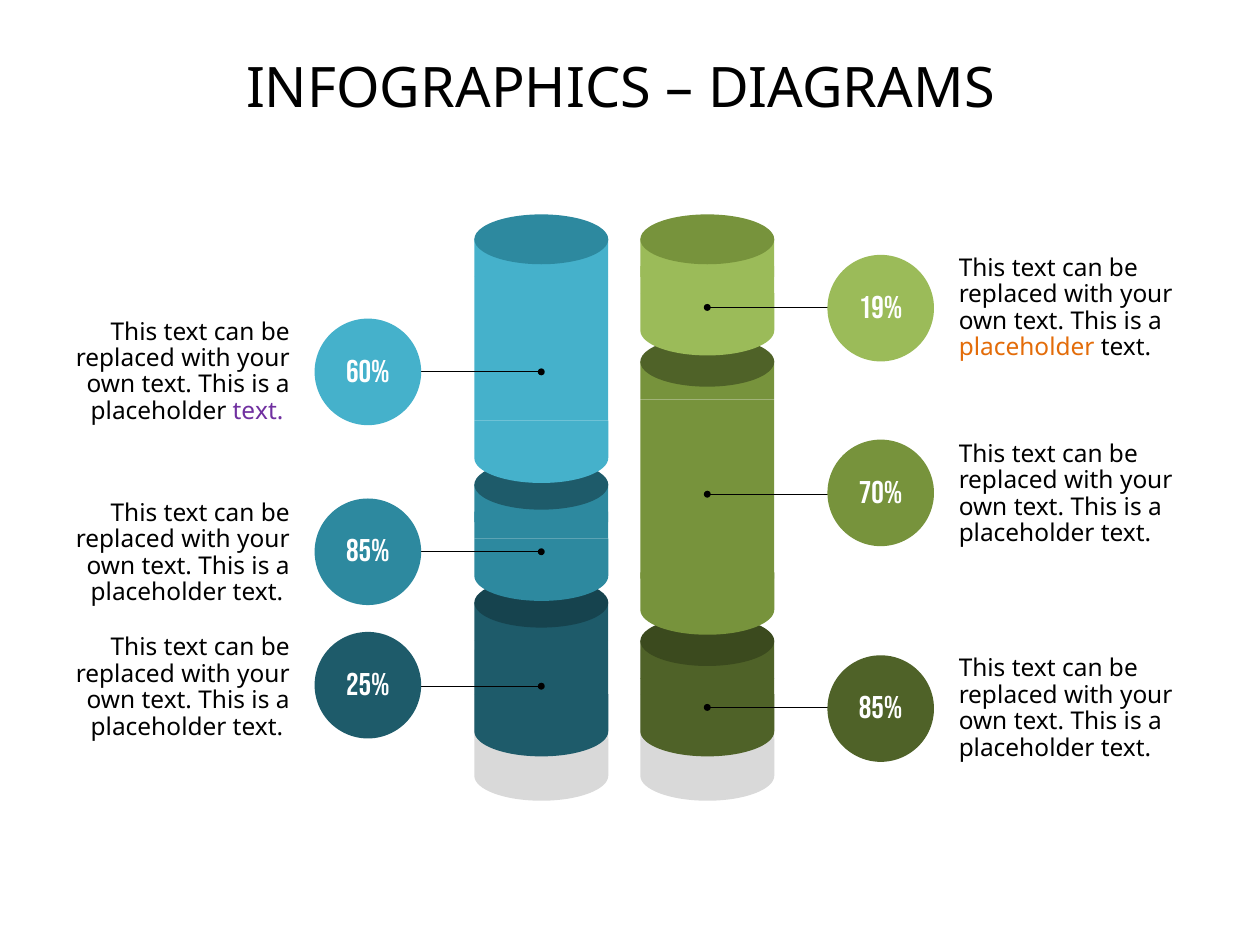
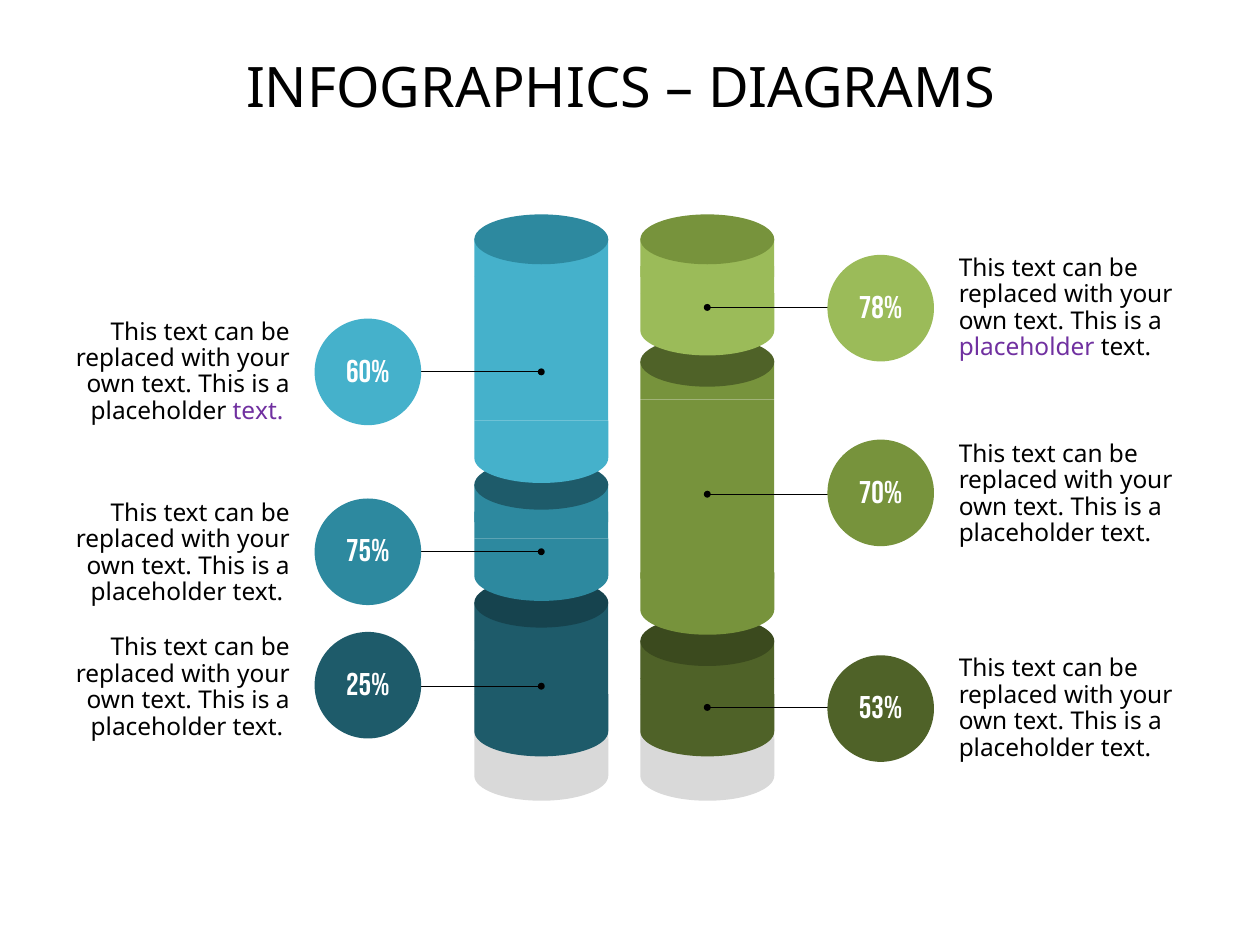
19%: 19% -> 78% (881, 308)
placeholder colour: orange -> purple (1027, 348)
85%: 85% -> 75% (368, 552)
85%: 85% -> 53% (881, 708)
